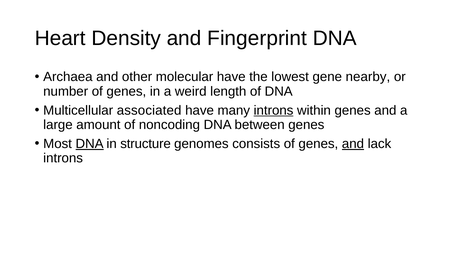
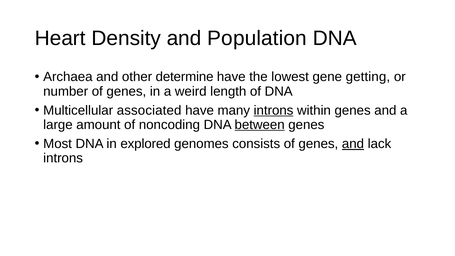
Fingerprint: Fingerprint -> Population (257, 38)
molecular: molecular -> determine (185, 77)
nearby: nearby -> getting (368, 77)
between underline: none -> present (260, 125)
DNA underline: present -> none (90, 144)
structure: structure -> explored (146, 144)
